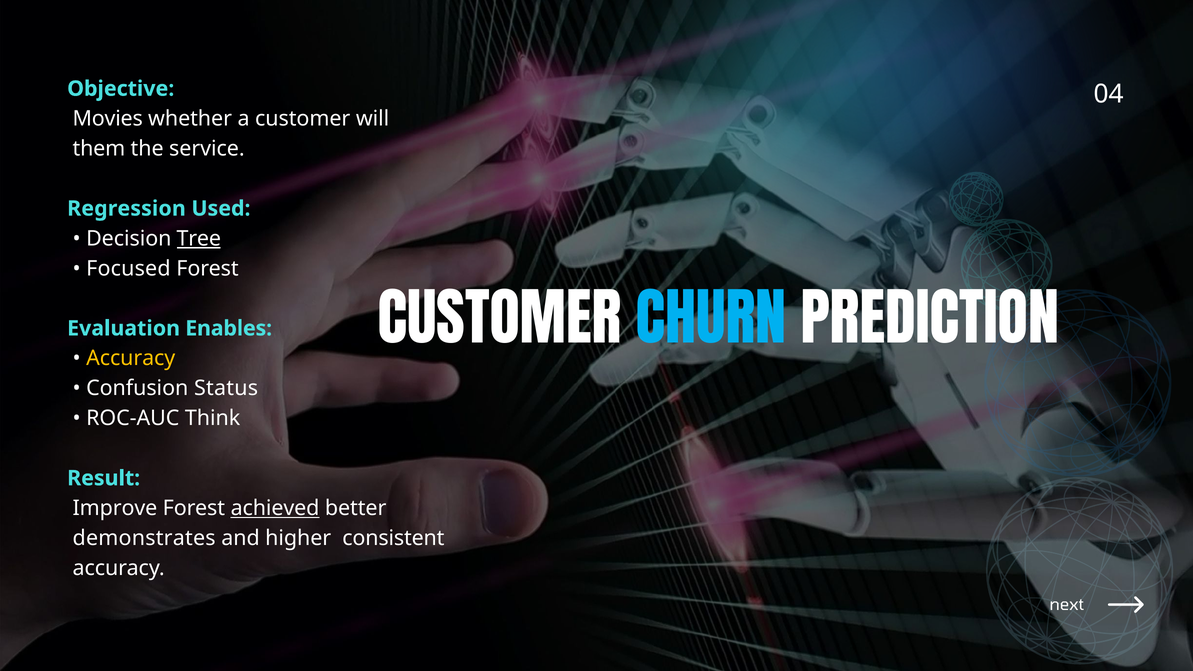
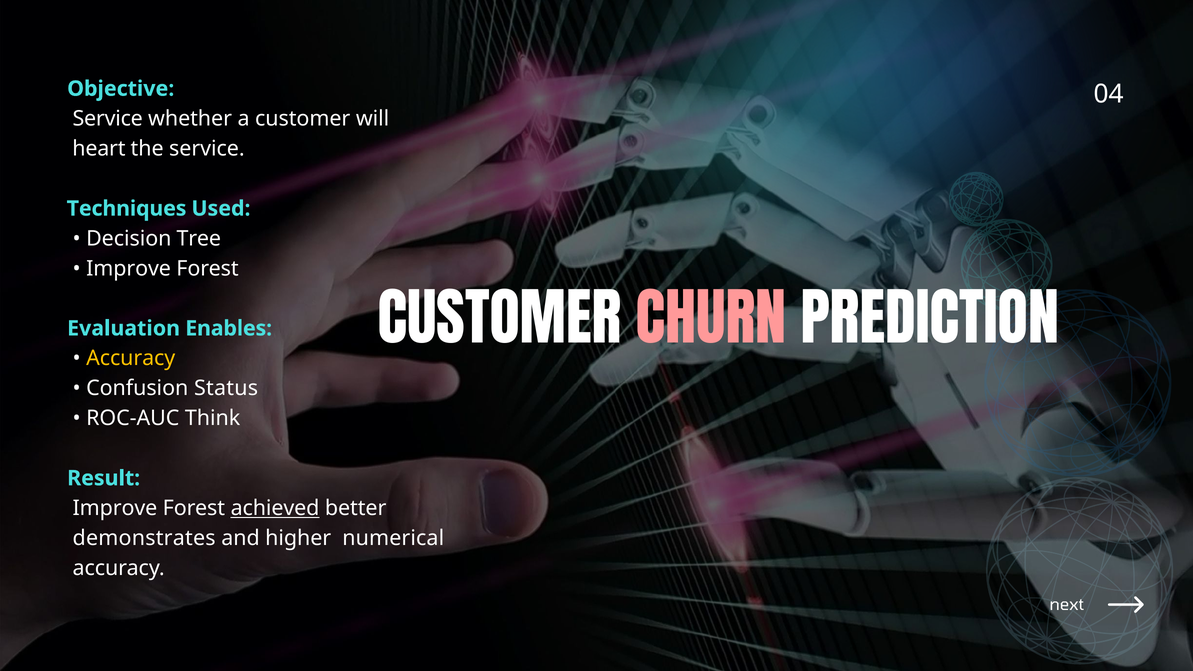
Movies: Movies -> Service (108, 119)
them: them -> heart (99, 149)
Regression: Regression -> Techniques (127, 209)
Tree underline: present -> none (199, 239)
Focused: Focused -> Improve (129, 269)
CHURN colour: light blue -> pink (711, 322)
consistent: consistent -> numerical (393, 538)
